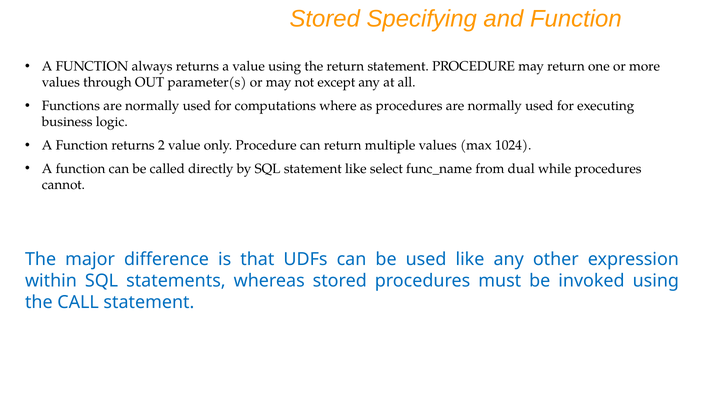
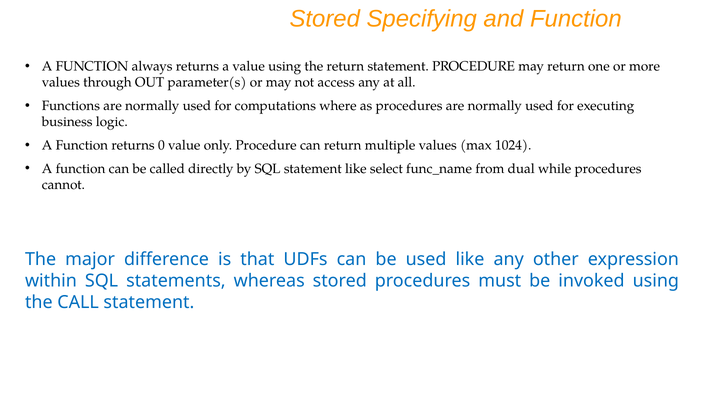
except: except -> access (336, 82)
2: 2 -> 0 (161, 145)
